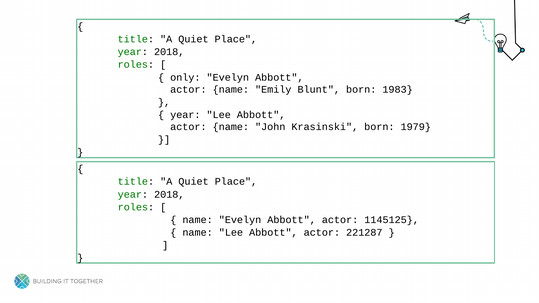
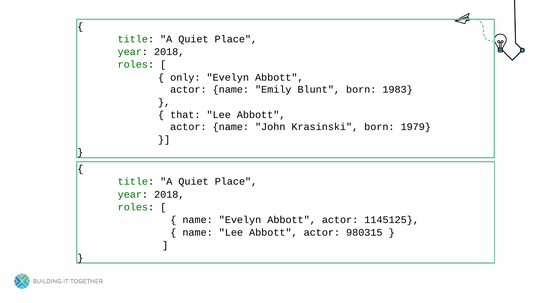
year: year -> that (185, 115)
221287: 221287 -> 980315 (364, 233)
